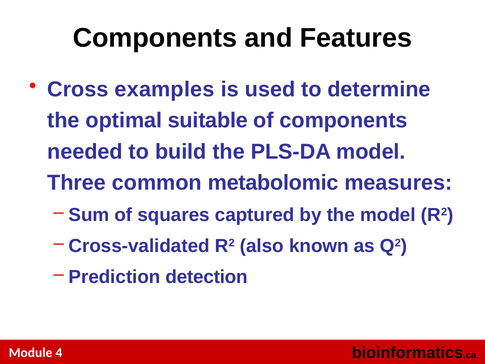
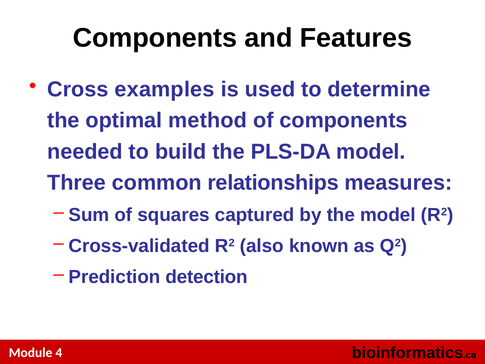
suitable: suitable -> method (208, 120)
metabolomic: metabolomic -> relationships (273, 183)
